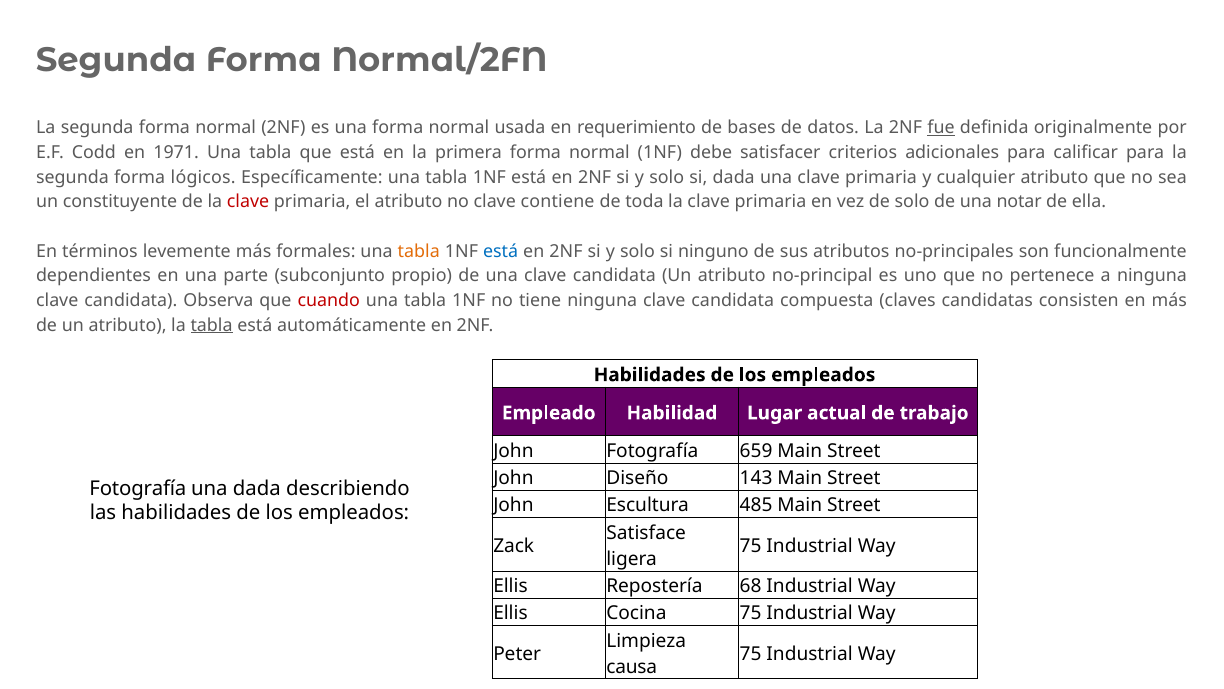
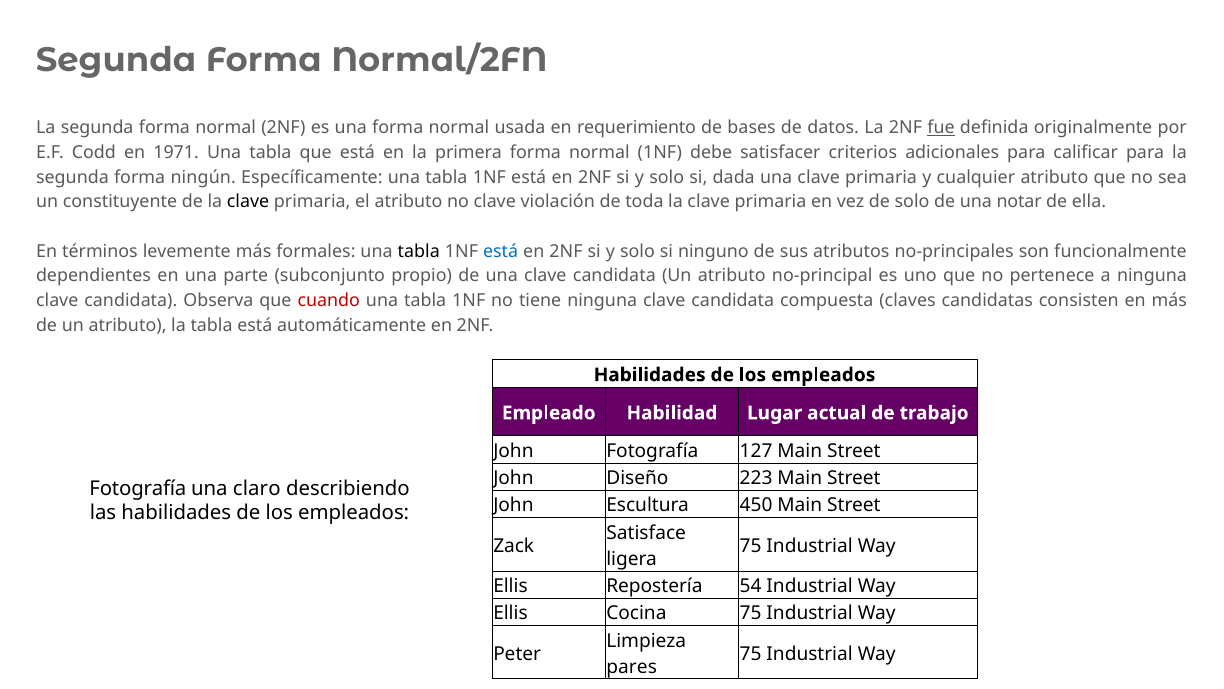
lógicos: lógicos -> ningún (203, 177)
clave colour: red -> black (248, 202)
contiene: contiene -> violación (558, 202)
tabla colour: orange -> black (419, 251)
tabla underline: present -> none (212, 325)
659: 659 -> 127 (756, 451)
143: 143 -> 223 (756, 478)
una dada: dada -> claro (257, 488)
485: 485 -> 450 (756, 505)
68: 68 -> 54 (751, 586)
causa: causa -> pares (632, 666)
